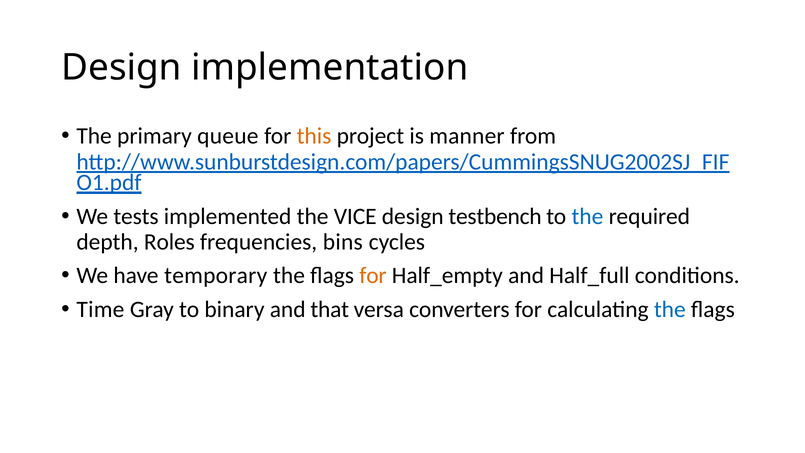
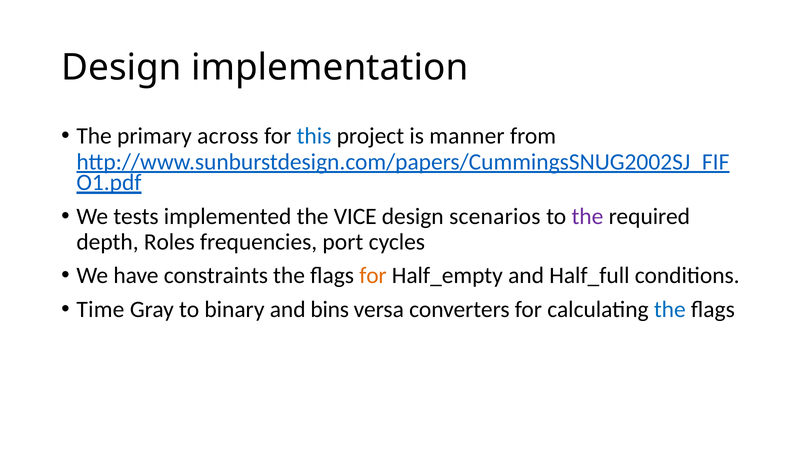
queue: queue -> across (228, 136)
this colour: orange -> blue (314, 136)
testbench: testbench -> scenarios (495, 216)
the colour: blue -> purple (587, 216)
bins: bins -> port (343, 242)
temporary: temporary -> constraints (216, 275)
that: that -> bins (330, 309)
